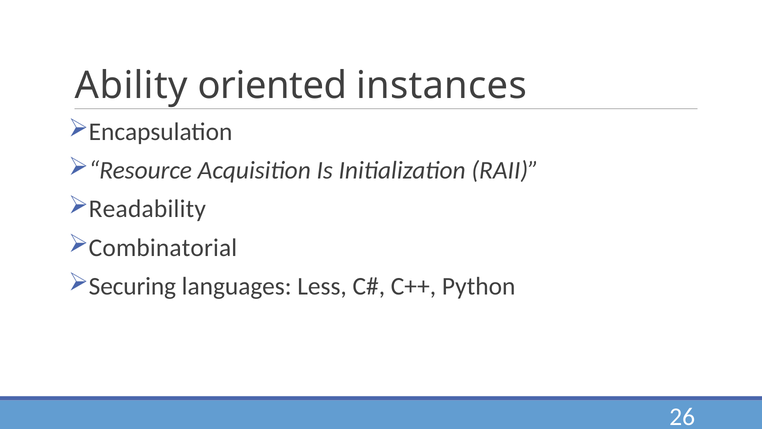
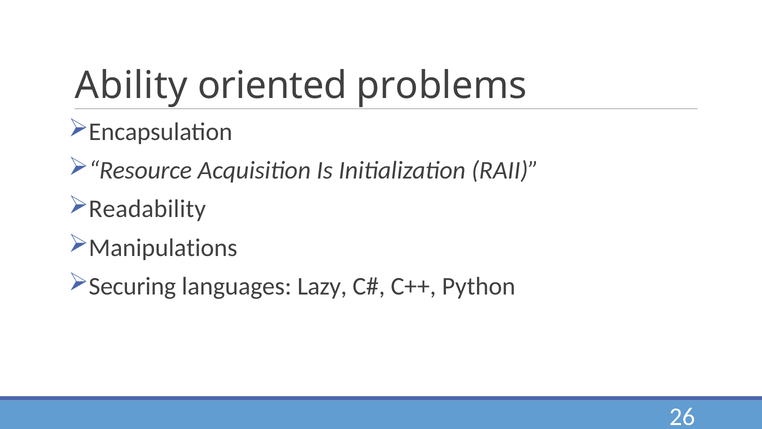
instances: instances -> problems (442, 85)
Combinatorial: Combinatorial -> Manipulations (163, 247)
Less: Less -> Lazy (322, 286)
